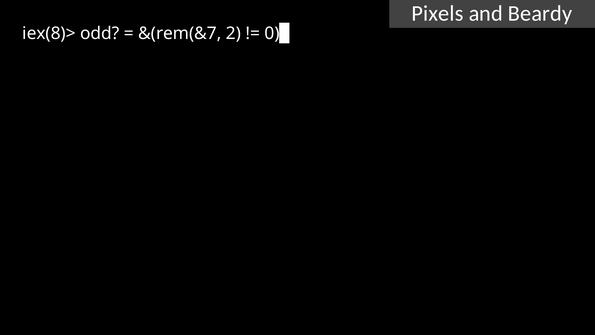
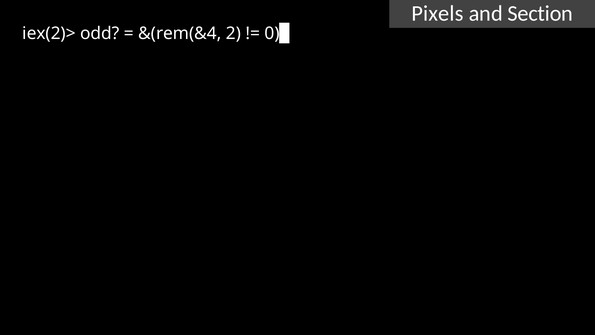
Beardy: Beardy -> Section (540, 13)
iex(8)>: iex(8)> -> iex(2)> (49, 33)
&(rem(&7: &(rem(&7 -> &(rem(&4 (180, 33)
